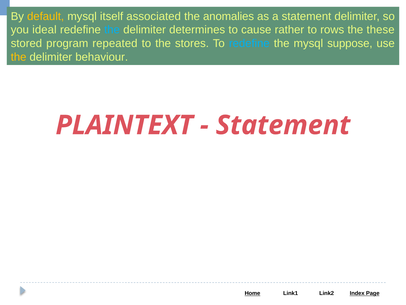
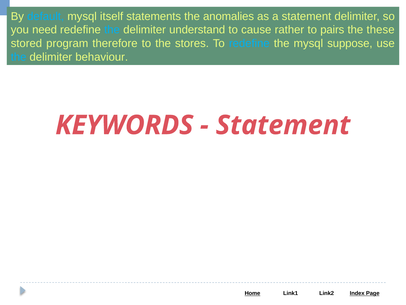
default colour: yellow -> light blue (46, 16)
associated: associated -> statements (154, 16)
ideal: ideal -> need (45, 30)
determines: determines -> understand (197, 30)
rows: rows -> pairs (332, 30)
repeated: repeated -> therefore (115, 43)
the colour: yellow -> light blue (19, 57)
PLAINTEXT: PLAINTEXT -> KEYWORDS (124, 125)
